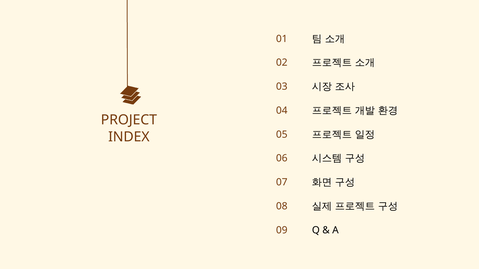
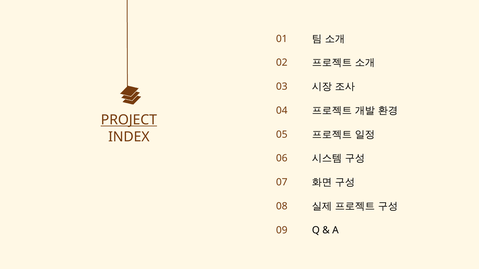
PROJECT underline: none -> present (129, 120)
